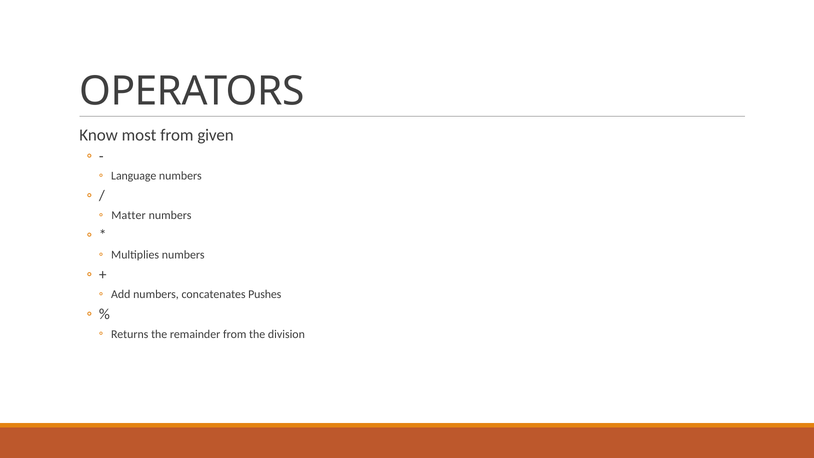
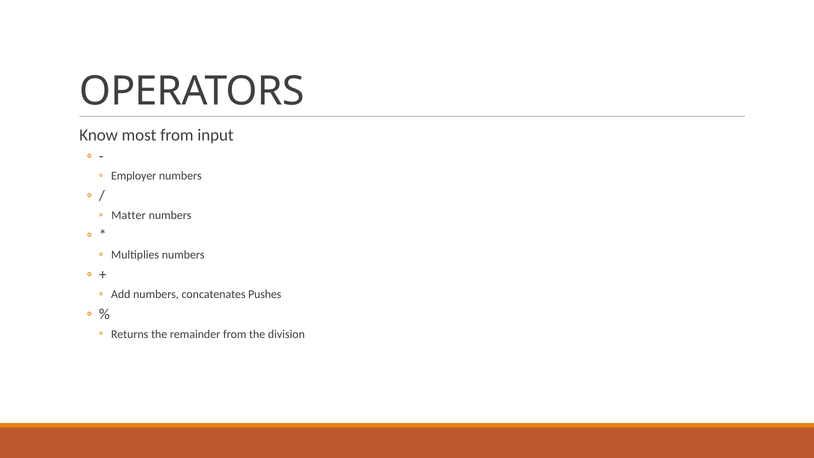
given: given -> input (215, 135)
Language: Language -> Employer (134, 176)
